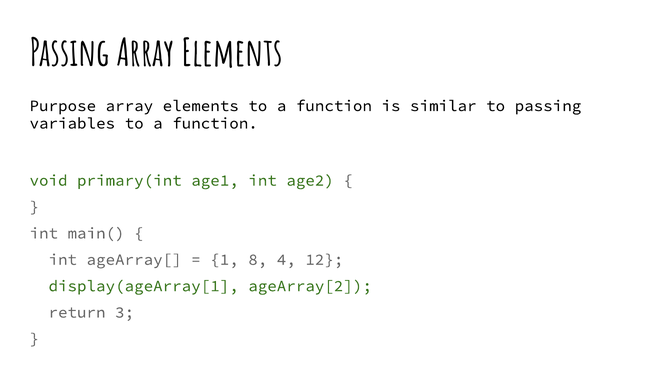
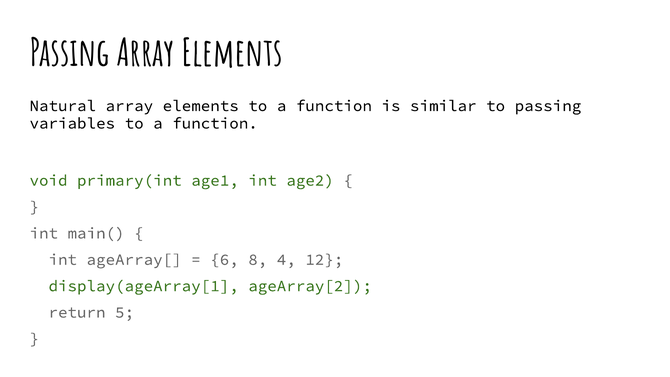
Purpose: Purpose -> Natural (63, 106)
1: 1 -> 6 (224, 260)
3: 3 -> 5 (125, 312)
